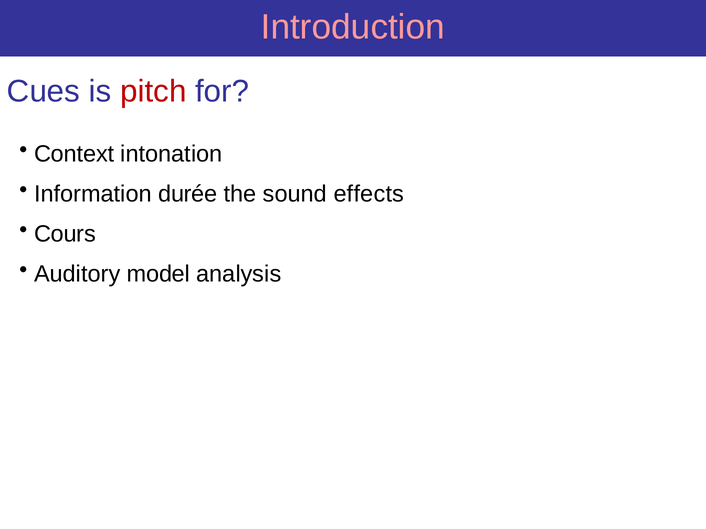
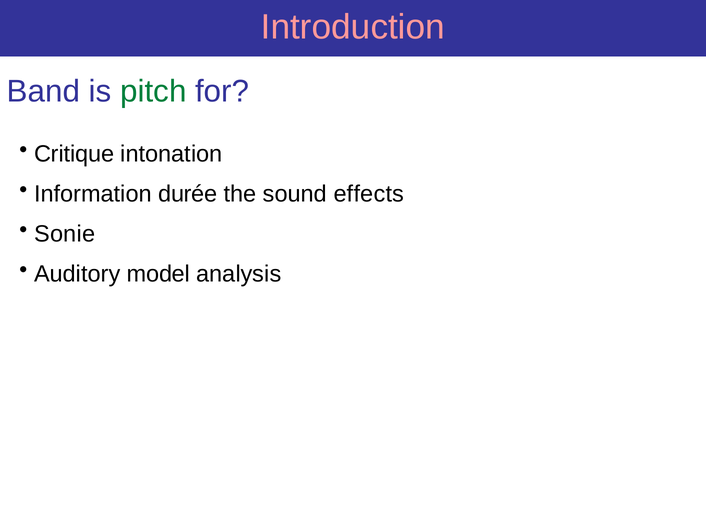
Cues: Cues -> Band (44, 92)
pitch colour: red -> green (153, 92)
Context: Context -> Critique (74, 154)
Cours: Cours -> Sonie (65, 234)
